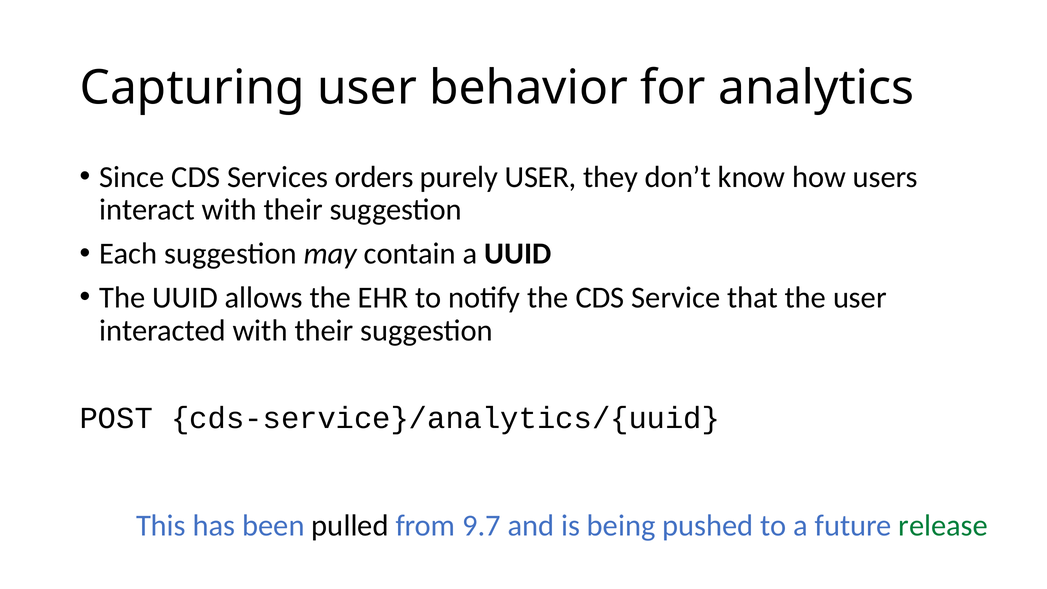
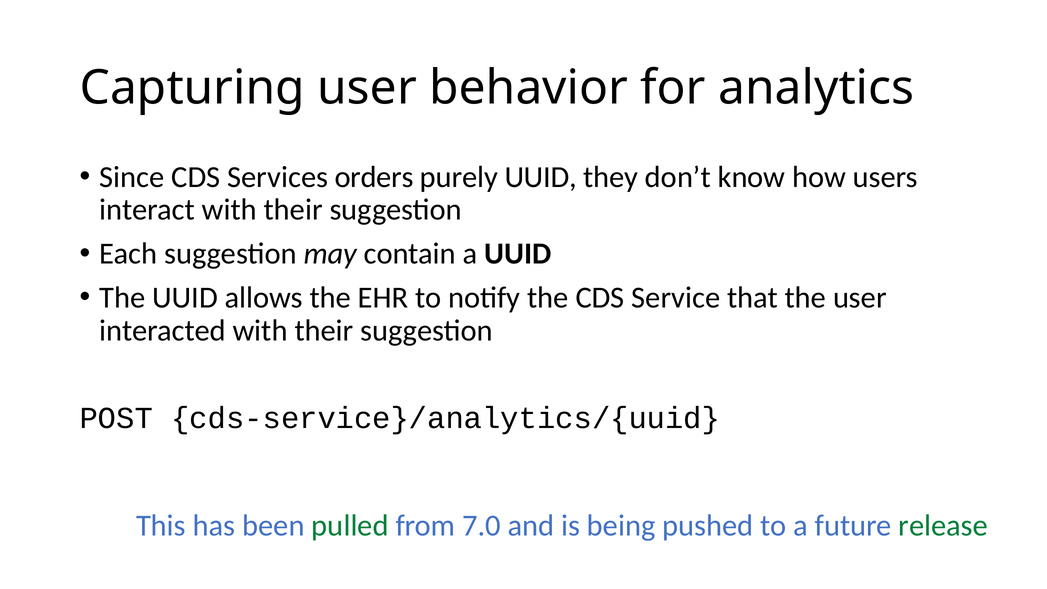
purely USER: USER -> UUID (541, 177)
pulled colour: black -> green (350, 525)
9.7: 9.7 -> 7.0 (482, 525)
